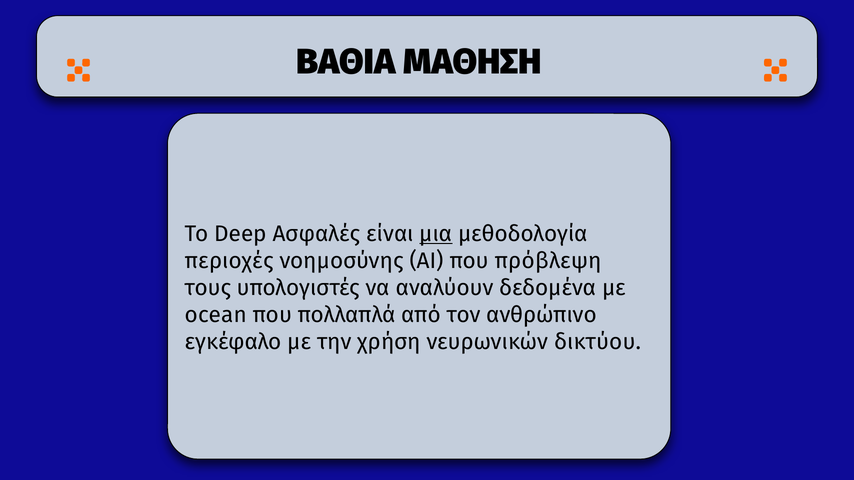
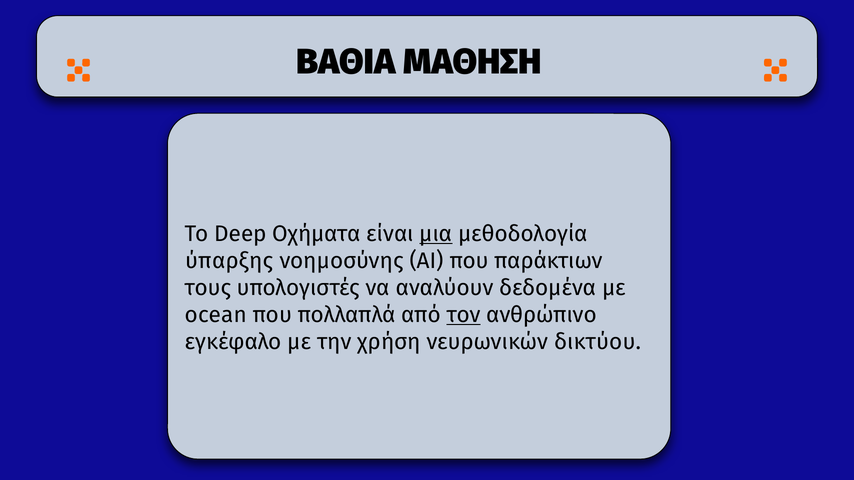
Ασφαλές: Ασφαλές -> Οχήματα (317, 234)
περιοχές: περιοχές -> ύπαρξης (229, 261)
πρόβλεψη: πρόβλεψη -> παράκτιων (548, 261)
τον underline: none -> present (464, 315)
